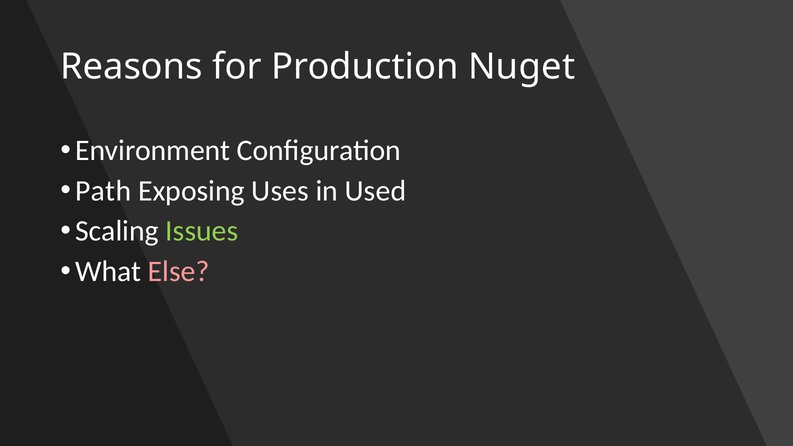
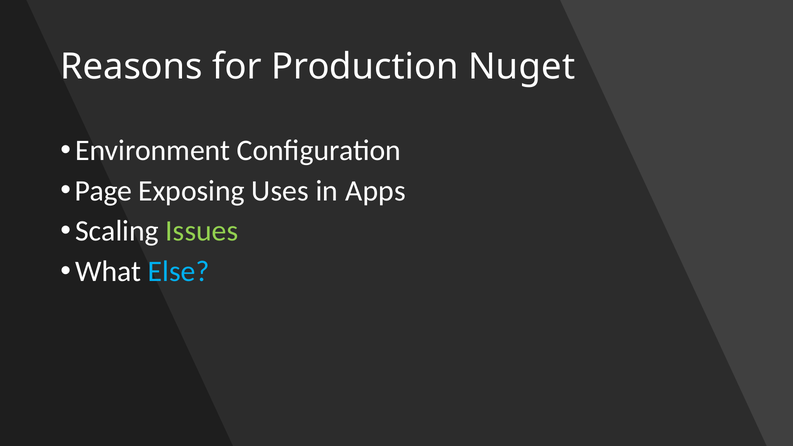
Path: Path -> Page (104, 191)
Used: Used -> Apps (376, 191)
Else colour: pink -> light blue (179, 272)
